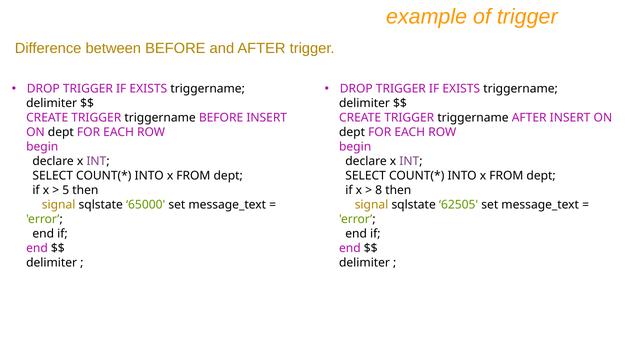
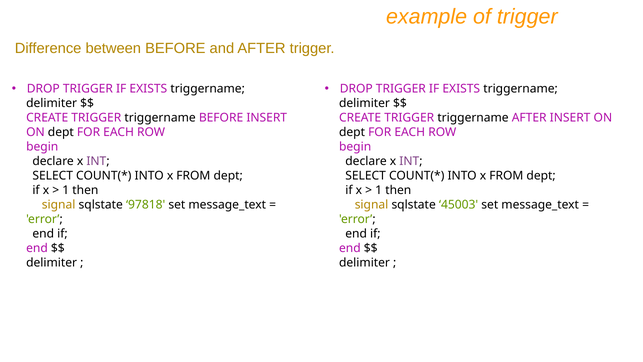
5: 5 -> 1 (66, 190)
8: 8 -> 1 (379, 190)
65000: 65000 -> 97818 (146, 204)
62505: 62505 -> 45003 (459, 204)
